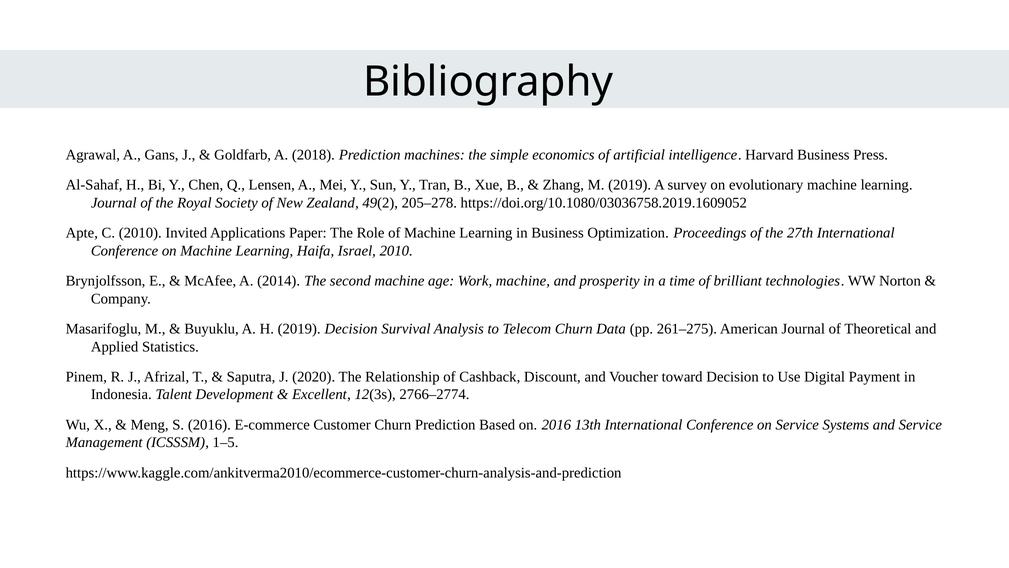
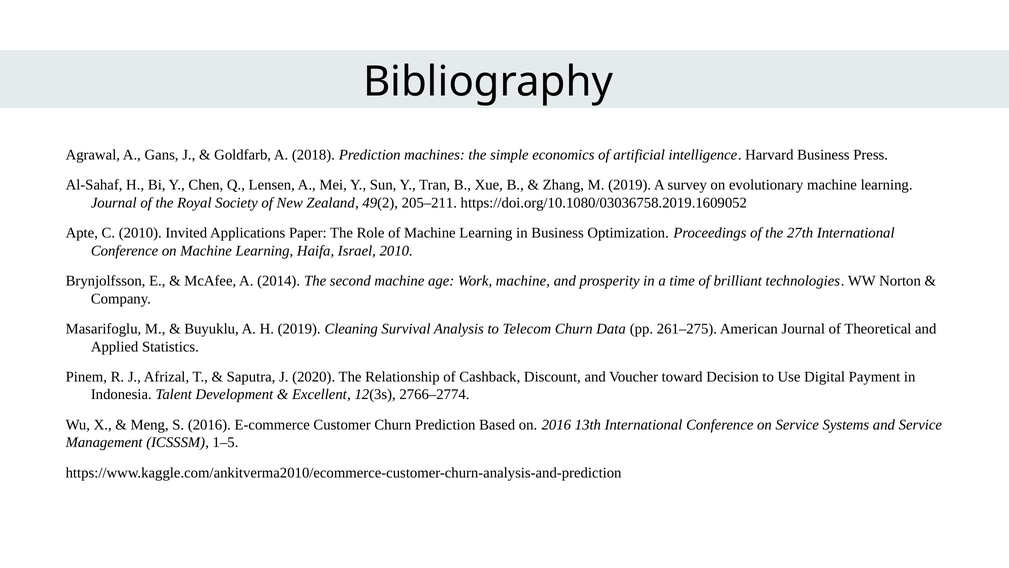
205–278: 205–278 -> 205–211 (429, 203)
2019 Decision: Decision -> Cleaning (351, 329)
